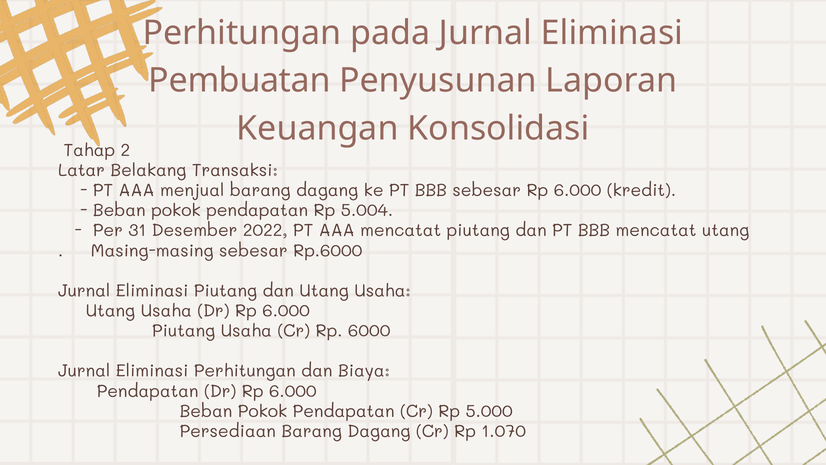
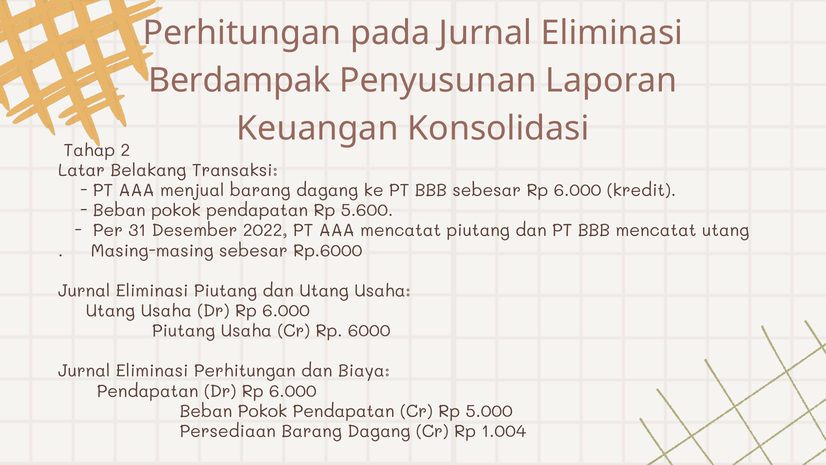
Pembuatan: Pembuatan -> Berdampak (240, 81)
5.004: 5.004 -> 5.600 (367, 210)
1.070: 1.070 -> 1.004 (504, 431)
